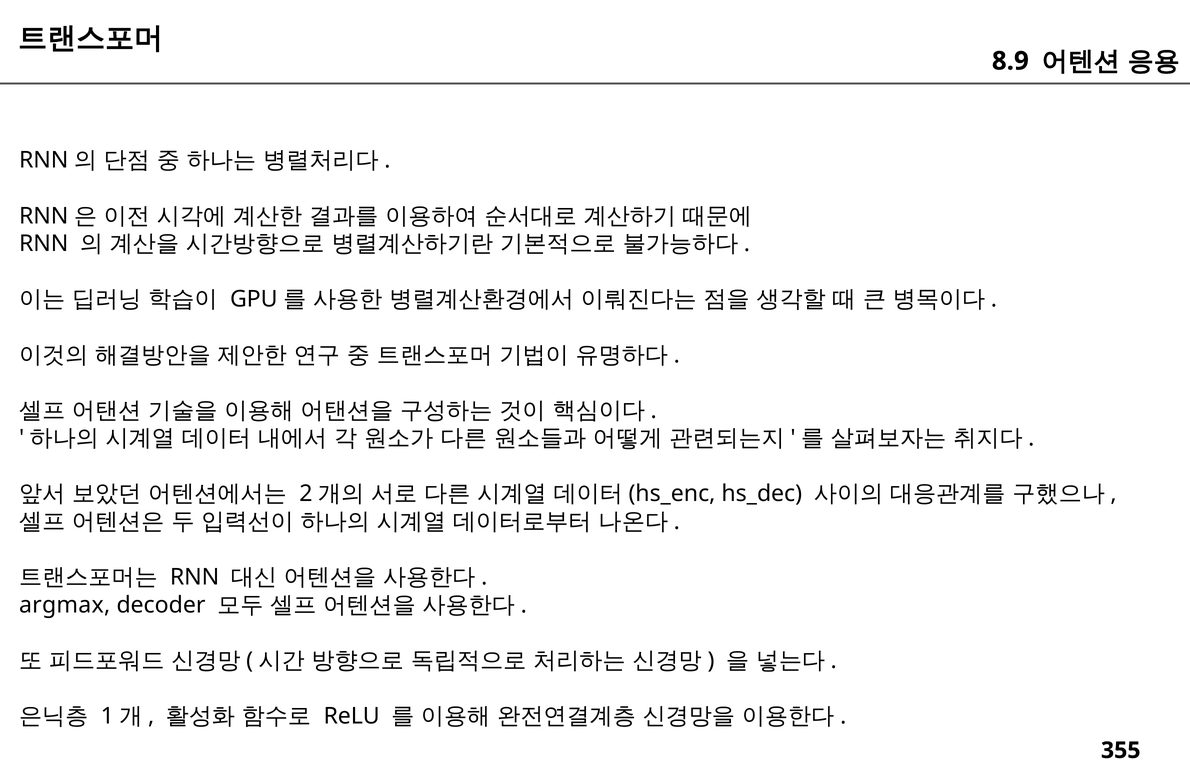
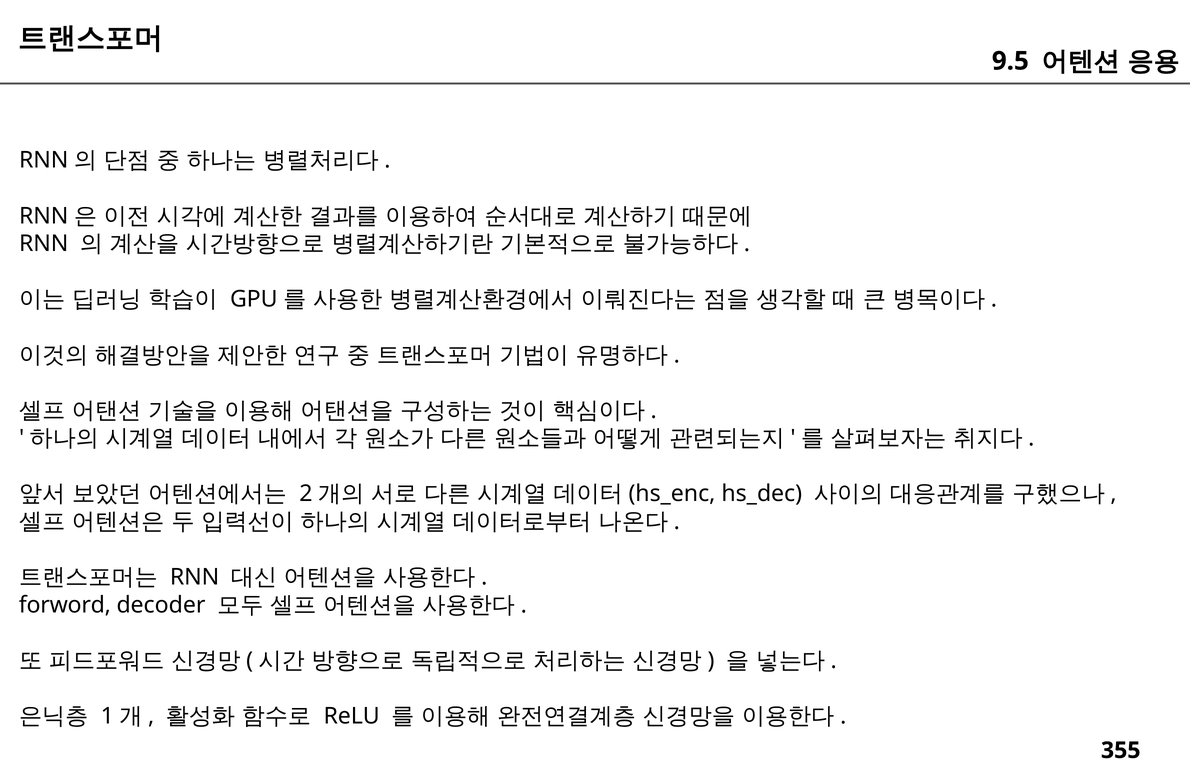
8.9: 8.9 -> 9.5 (1010, 61)
argmax: argmax -> forword (65, 605)
